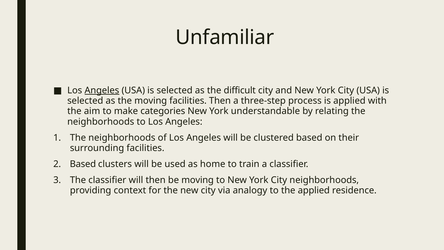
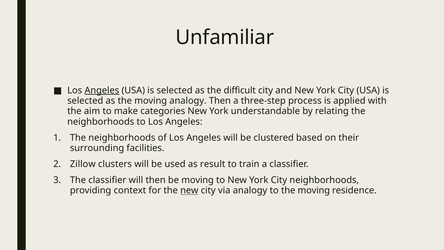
moving facilities: facilities -> analogy (188, 101)
Based: Based -> Zillow (83, 164)
home: home -> result (213, 164)
new underline: none -> present (189, 190)
to the applied: applied -> moving (314, 190)
